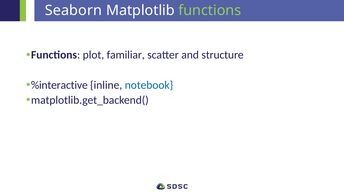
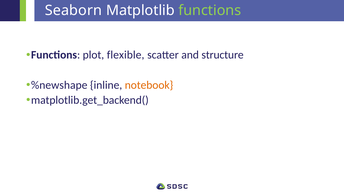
familiar: familiar -> flexible (126, 55)
%interactive: %interactive -> %newshape (59, 85)
notebook colour: blue -> orange (149, 85)
